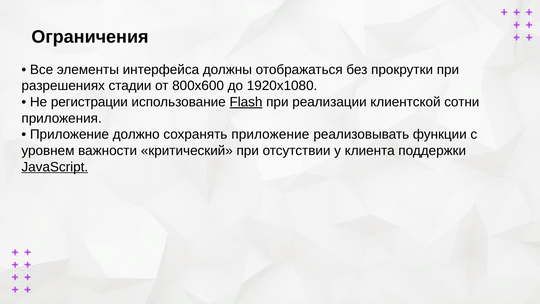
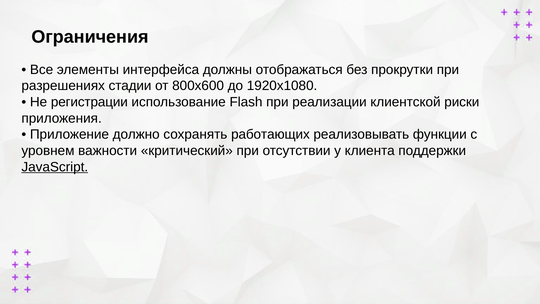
Flash underline: present -> none (246, 102)
сотни: сотни -> риски (462, 102)
сохранять приложение: приложение -> работающих (270, 134)
